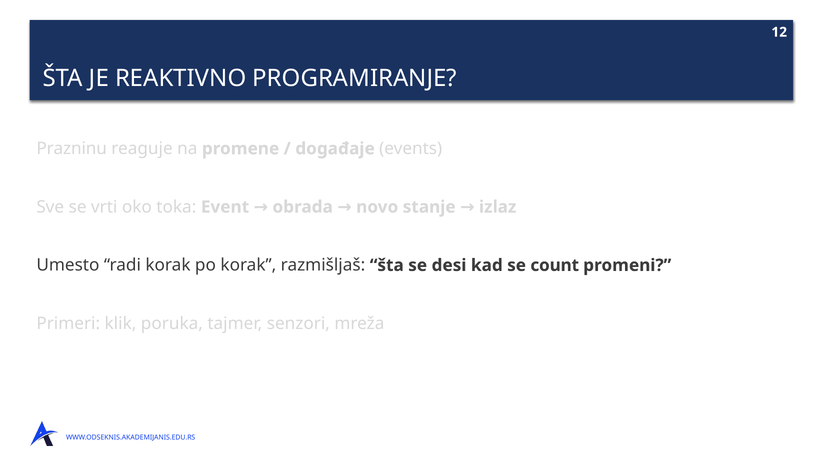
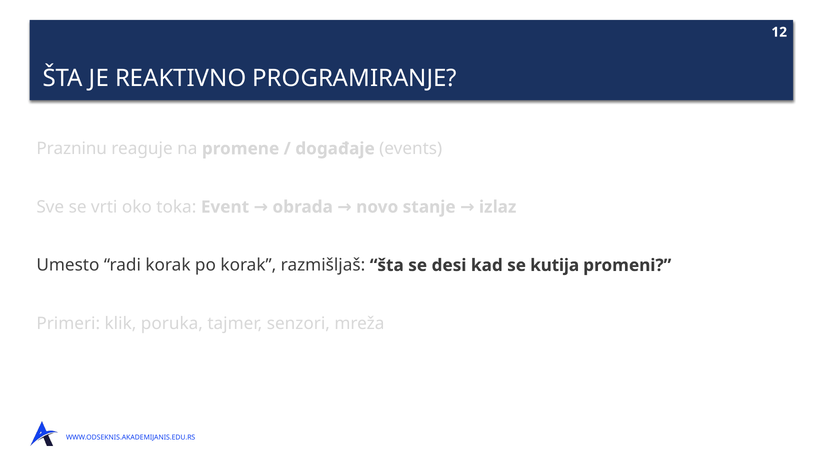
count: count -> kutija (555, 265)
